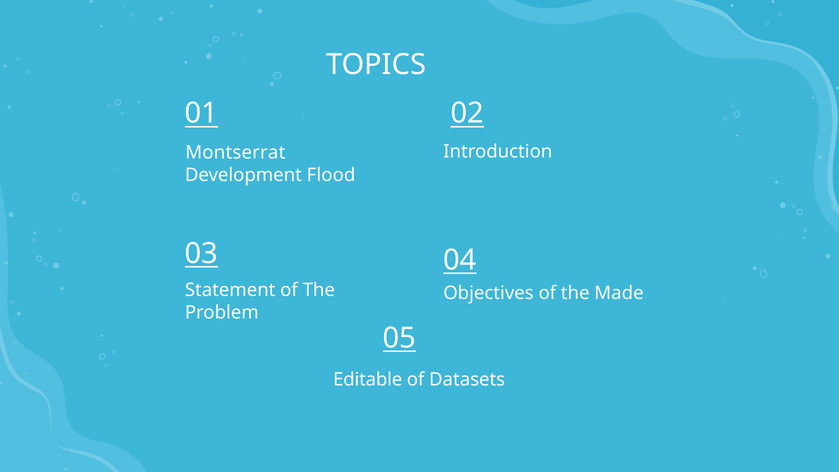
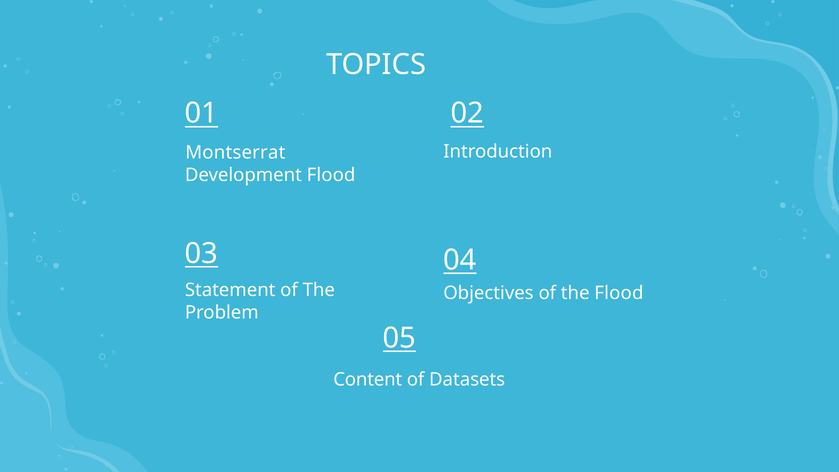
the Made: Made -> Flood (619, 293)
Editable: Editable -> Content (368, 380)
